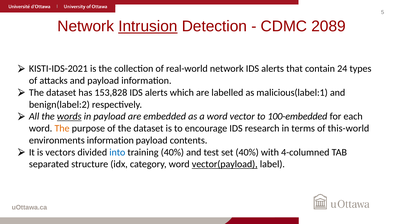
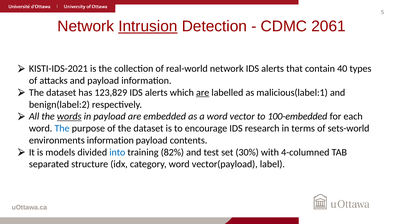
2089: 2089 -> 2061 (329, 26)
24: 24 -> 40 (342, 69)
153,828: 153,828 -> 123,829 (111, 92)
are underline: none -> present (203, 92)
The colour: orange -> blue (62, 128)
this-world: this-world -> sets-world (349, 128)
vectors: vectors -> models (60, 152)
training 40%: 40% -> 82% (172, 152)
set 40%: 40% -> 30% (247, 152)
vector(payload underline: present -> none (225, 164)
